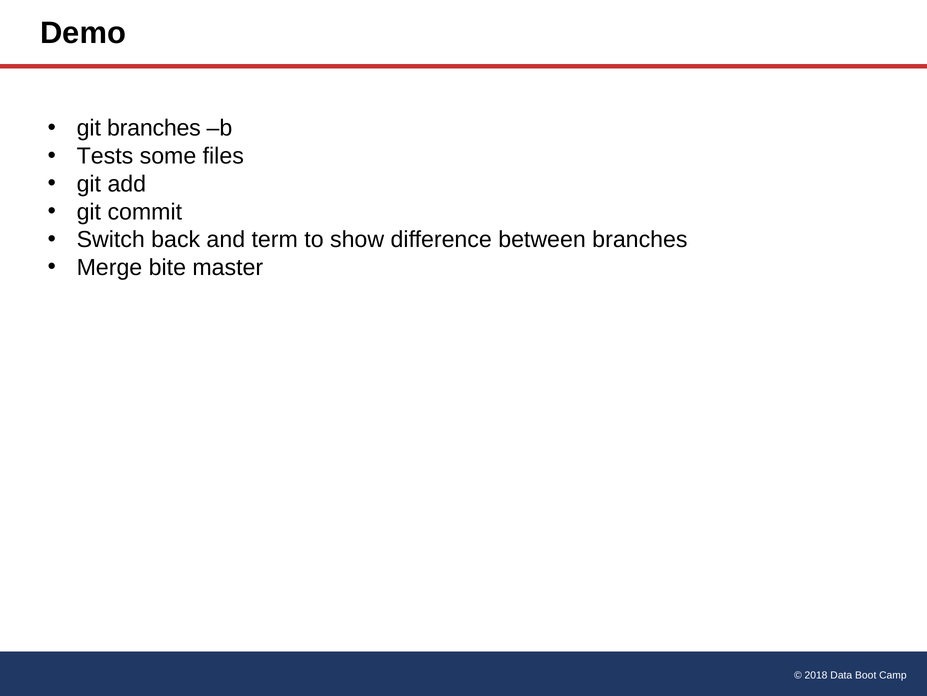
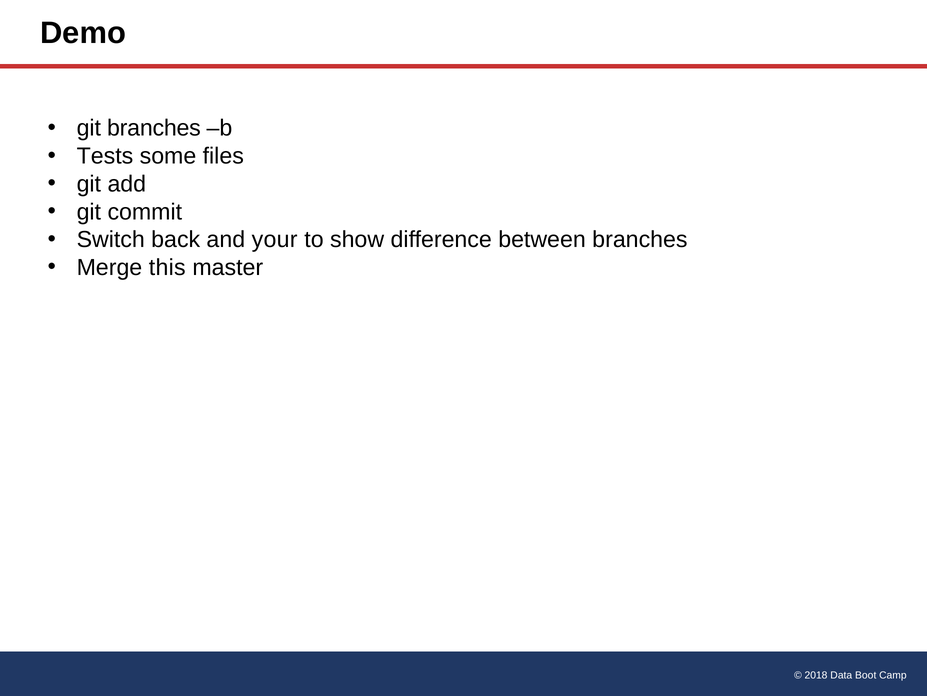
term: term -> your (275, 239)
bite: bite -> this (167, 267)
